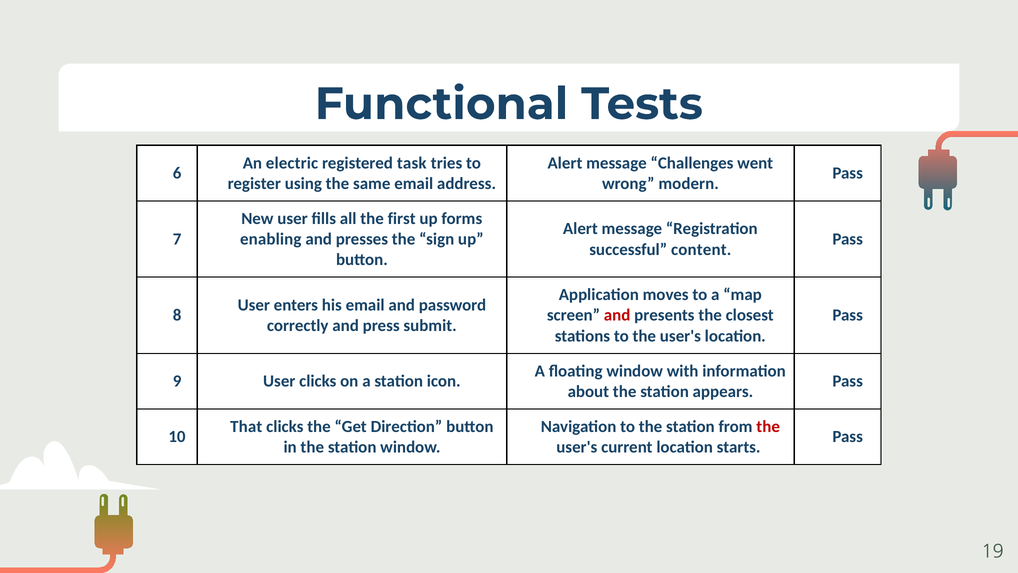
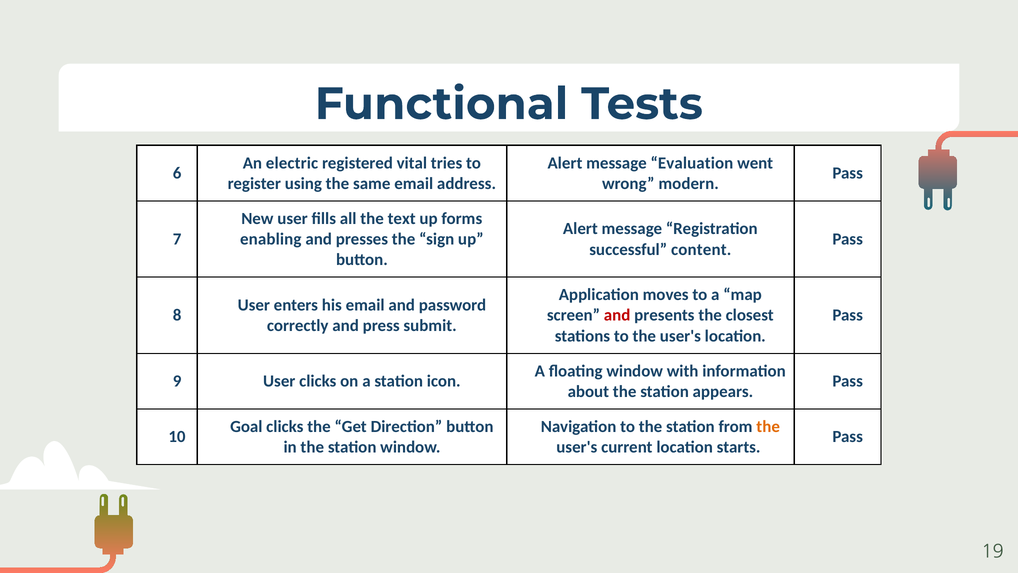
task: task -> vital (412, 163)
Challenges: Challenges -> Evaluation (692, 163)
first: first -> text (402, 218)
That: That -> Goal (246, 426)
the colour: red -> orange (768, 426)
